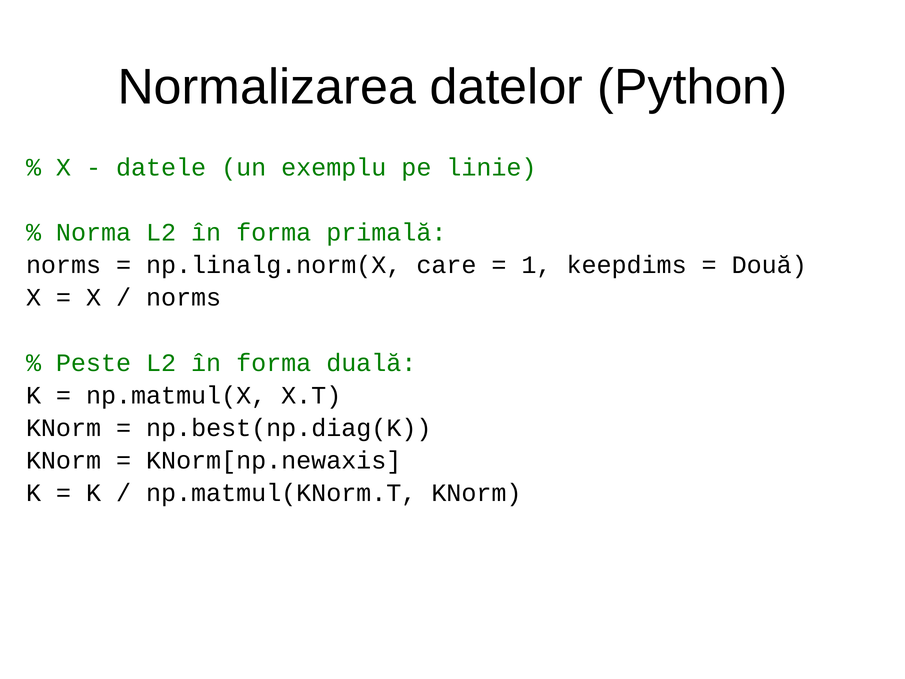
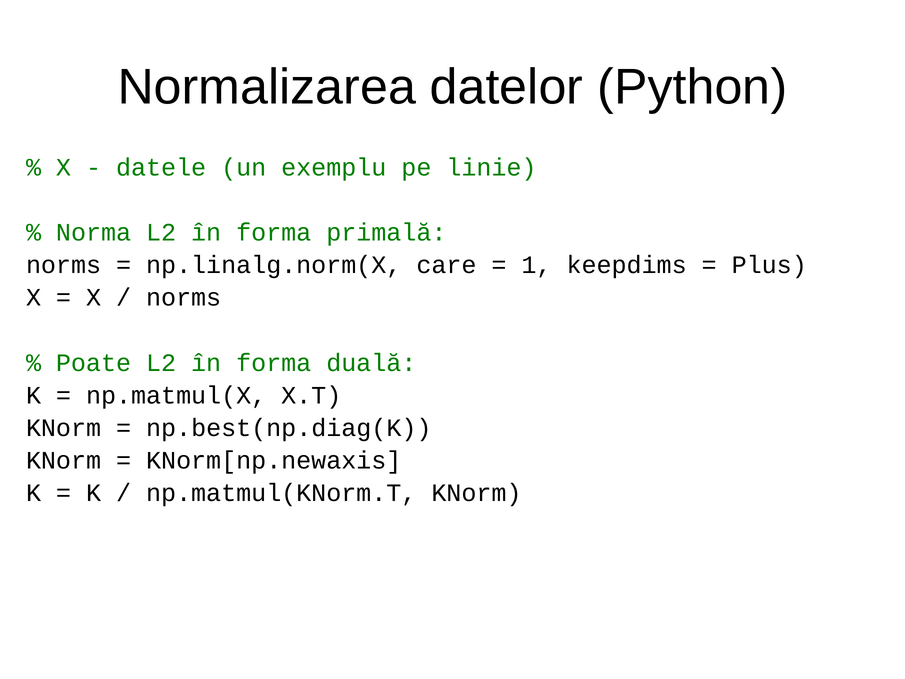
Două: Două -> Plus (769, 265)
Peste: Peste -> Poate (94, 363)
